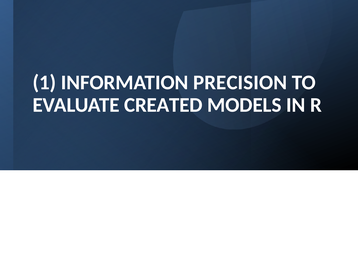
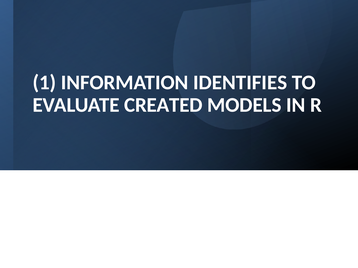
PRECISION: PRECISION -> IDENTIFIES (240, 83)
